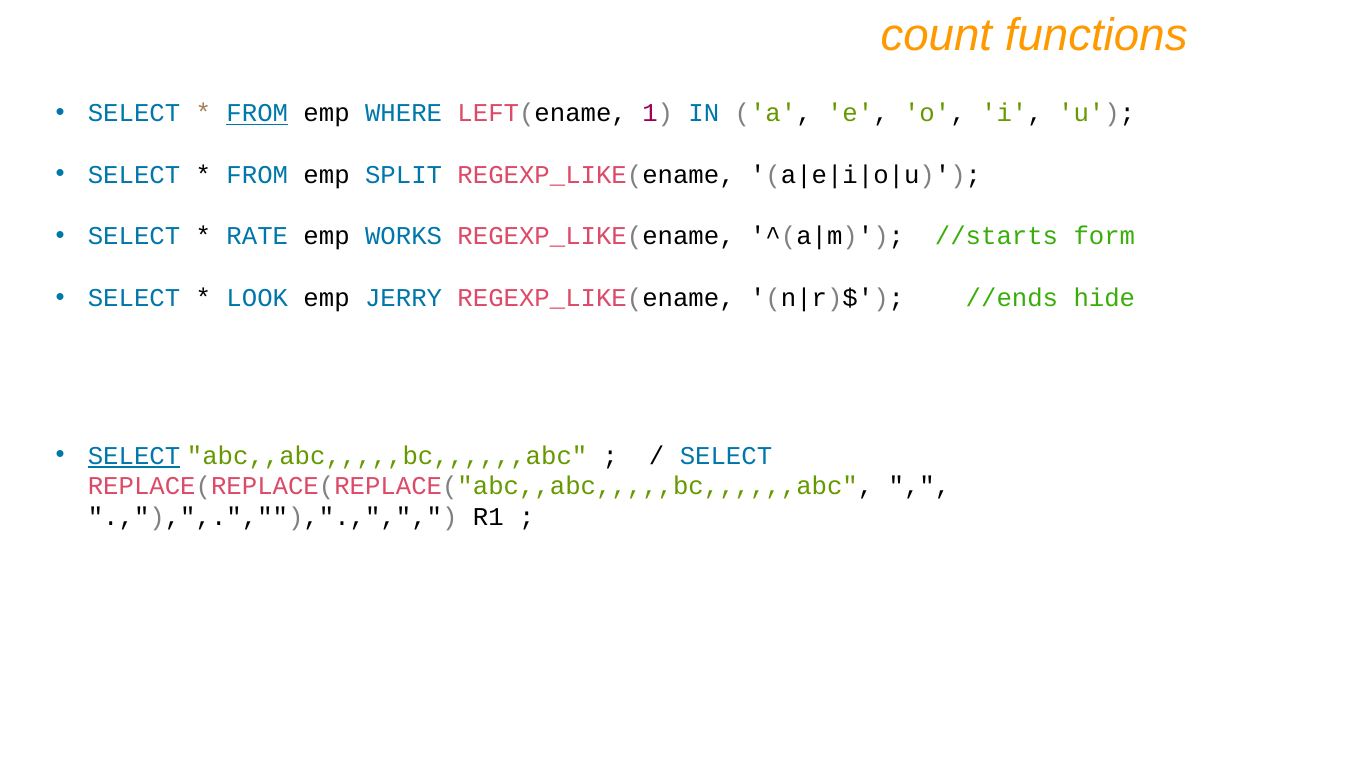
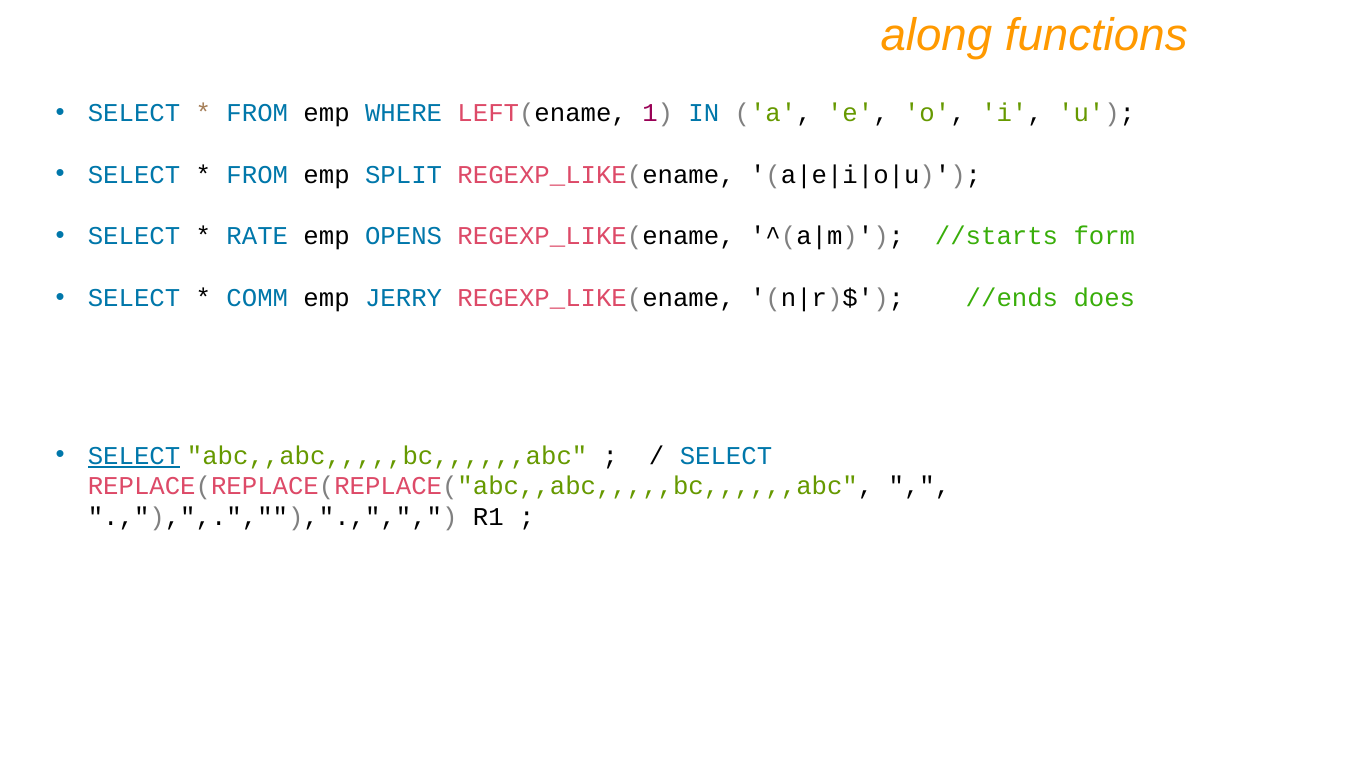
count: count -> along (936, 36)
FROM underline: present -> none (257, 113)
WORKS: WORKS -> OPENS (404, 236)
LOOK: LOOK -> COMM (257, 298)
hide: hide -> does (1104, 298)
